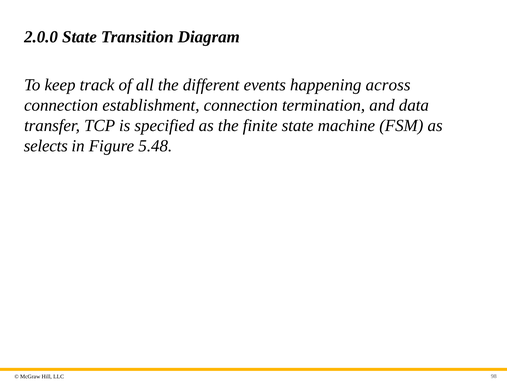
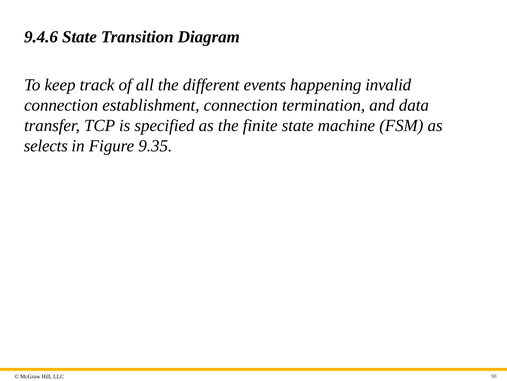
2.0.0: 2.0.0 -> 9.4.6 (41, 37)
across: across -> invalid (388, 85)
5.48: 5.48 -> 9.35 (155, 145)
